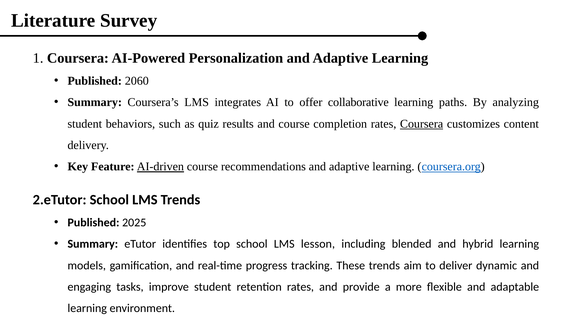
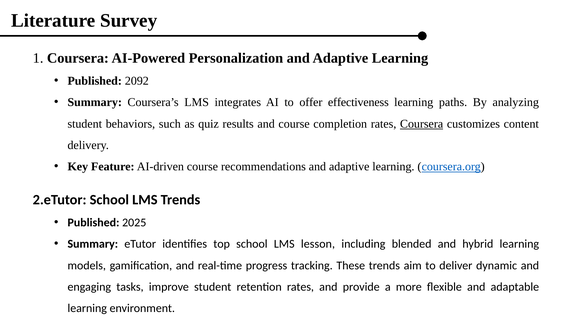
2060: 2060 -> 2092 (137, 81)
collaborative: collaborative -> effectiveness (358, 102)
AI-driven underline: present -> none (160, 167)
